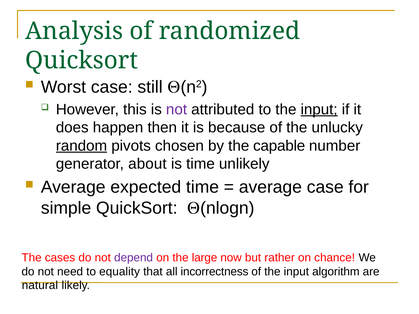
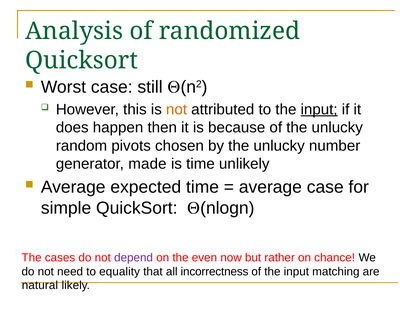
not colour: purple -> orange (177, 110)
random underline: present -> none (81, 146)
by the capable: capable -> unlucky (279, 146)
about: about -> made (147, 164)
large: large -> even (204, 258)
algorithm: algorithm -> matching (336, 272)
